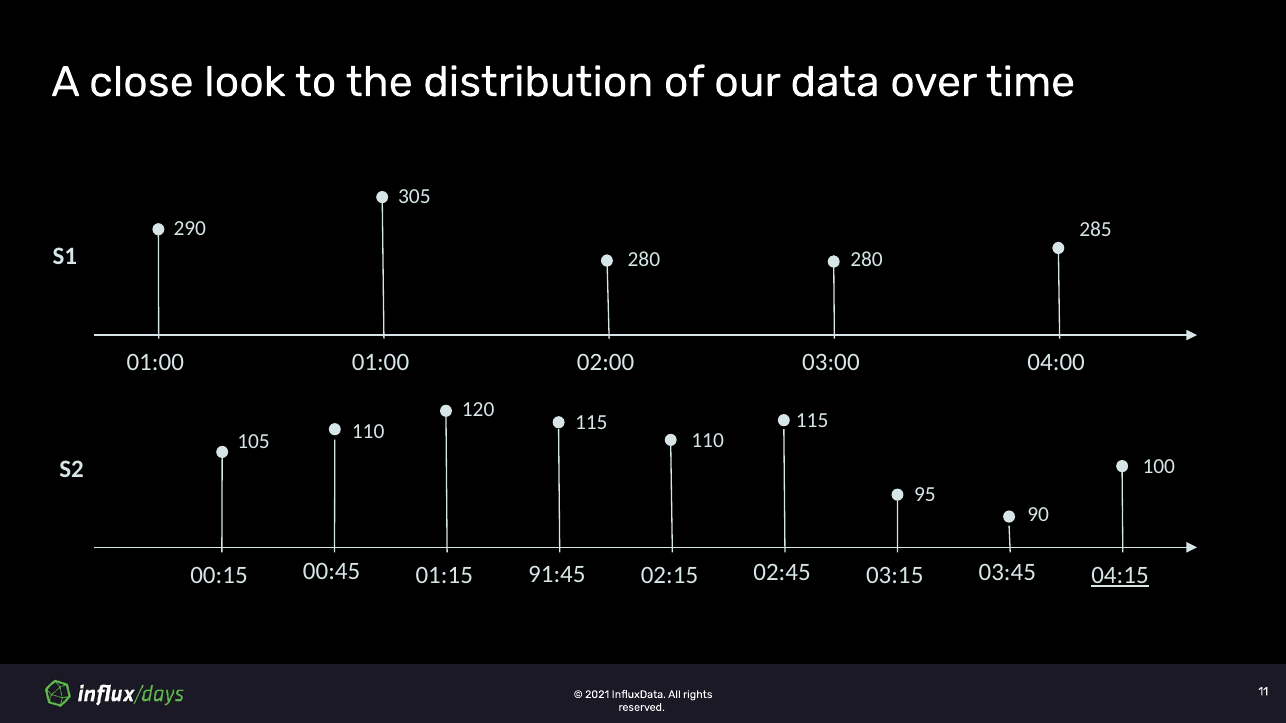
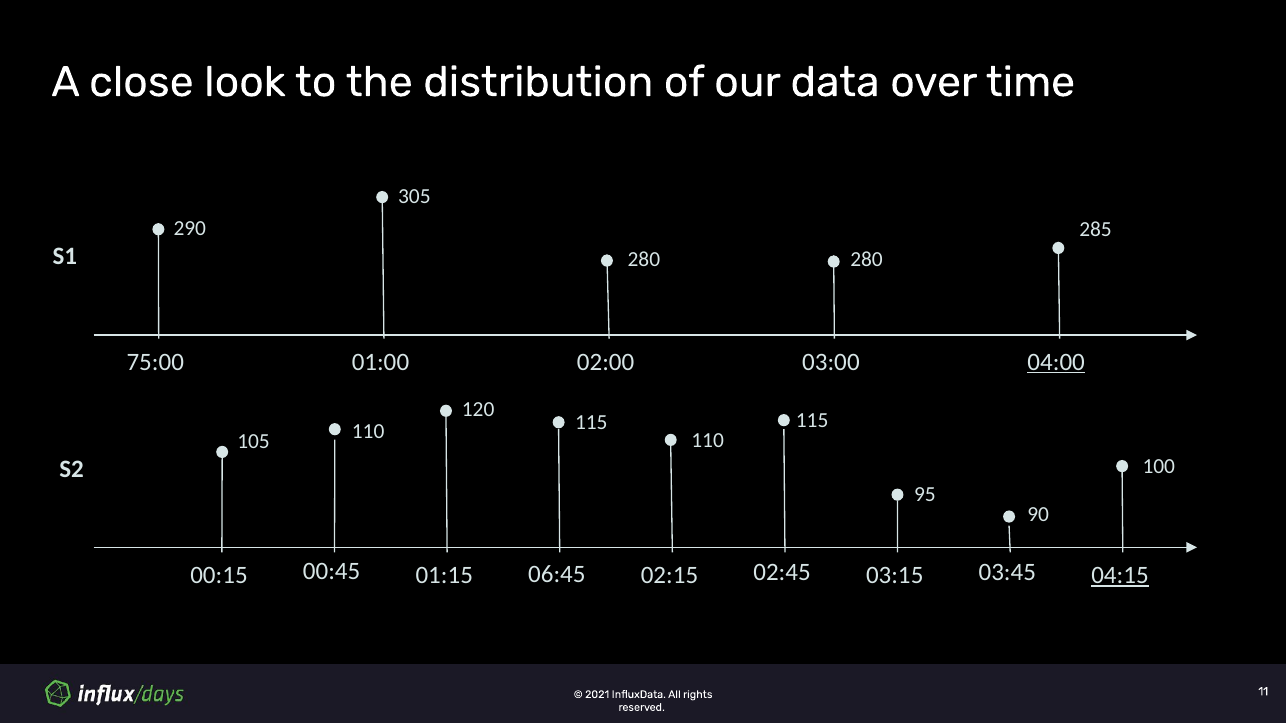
01:00: 01:00 -> 75:00 (155, 362)
04:00 underline: none -> present (1056, 362)
91:45: 91:45 -> 06:45 (557, 575)
